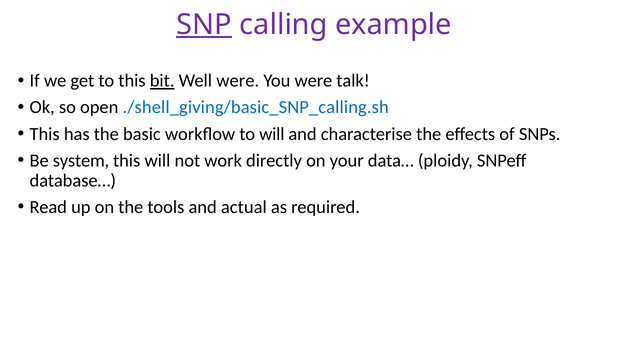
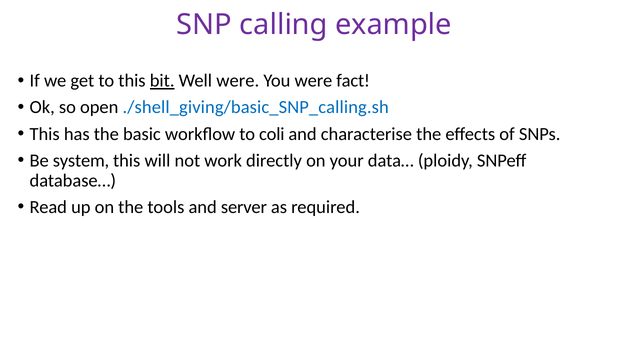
SNP underline: present -> none (204, 25)
talk: talk -> fact (353, 81)
to will: will -> coli (272, 134)
actual: actual -> server (244, 207)
